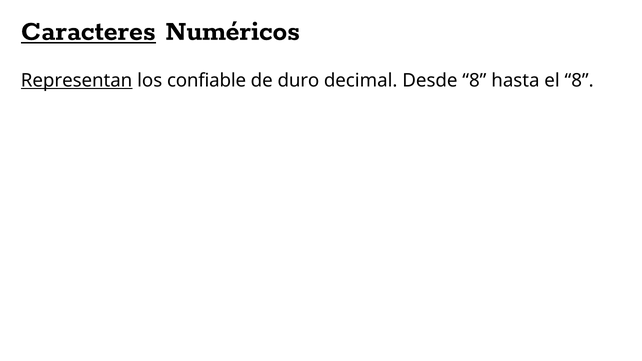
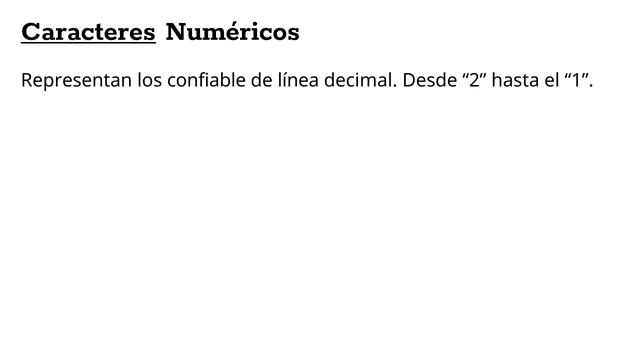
Representan underline: present -> none (77, 81)
duro: duro -> línea (298, 81)
Desde 8: 8 -> 2 (474, 81)
el 8: 8 -> 1 (579, 81)
